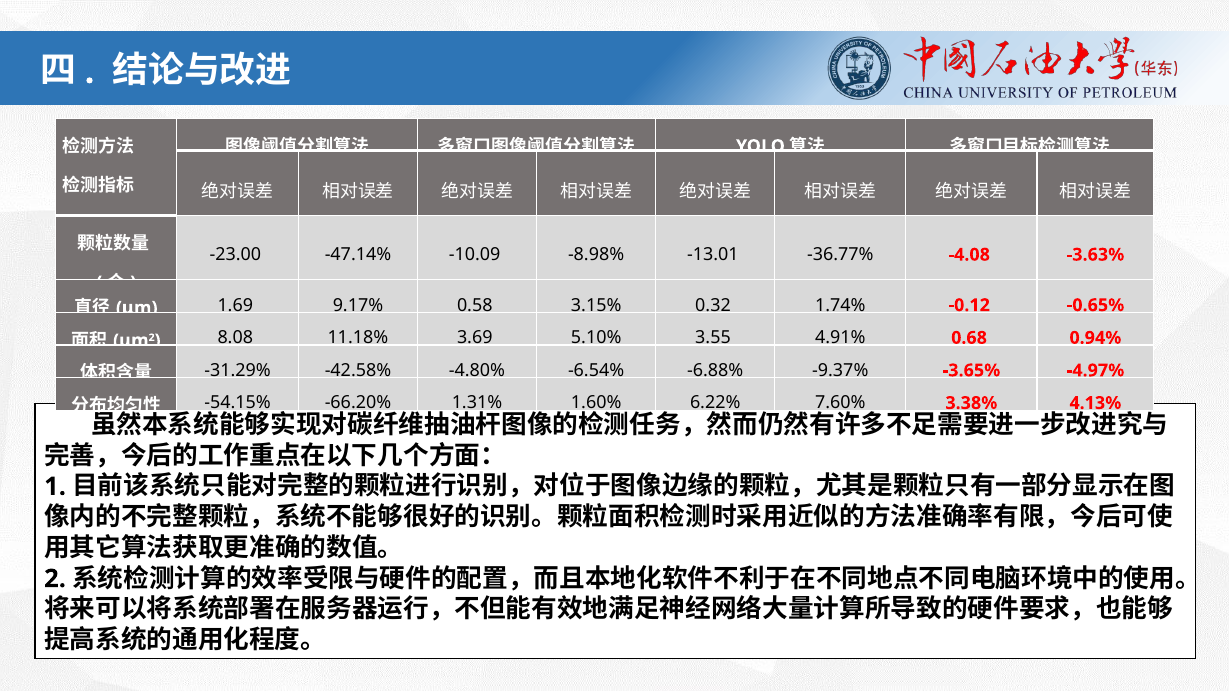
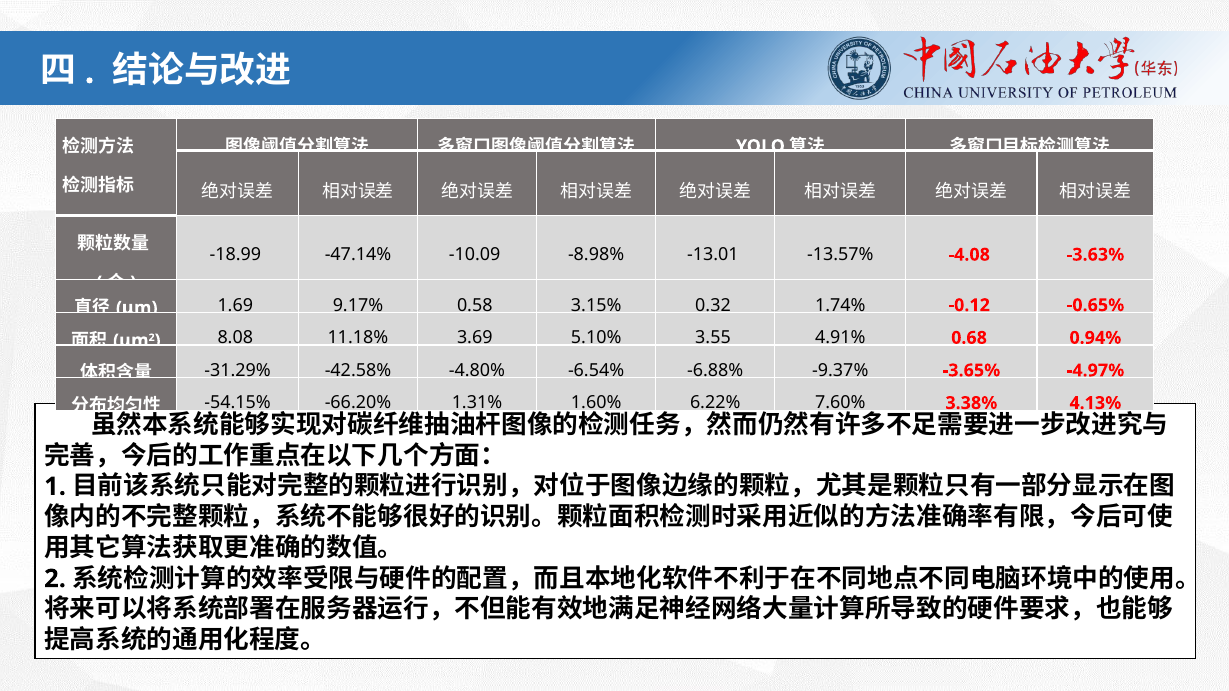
-23.00: -23.00 -> -18.99 (235, 255)
-36.77%: -36.77% -> -13.57% (840, 255)
